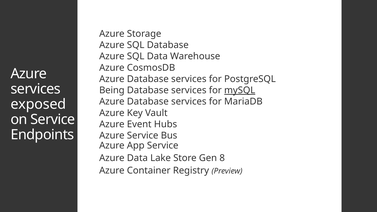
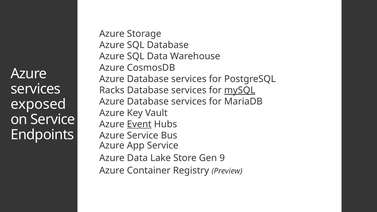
Being: Being -> Racks (112, 90)
Event underline: none -> present (139, 124)
8: 8 -> 9 (222, 158)
